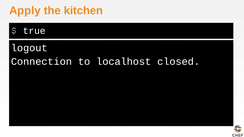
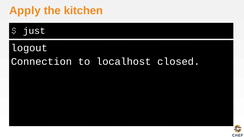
true: true -> just (34, 31)
